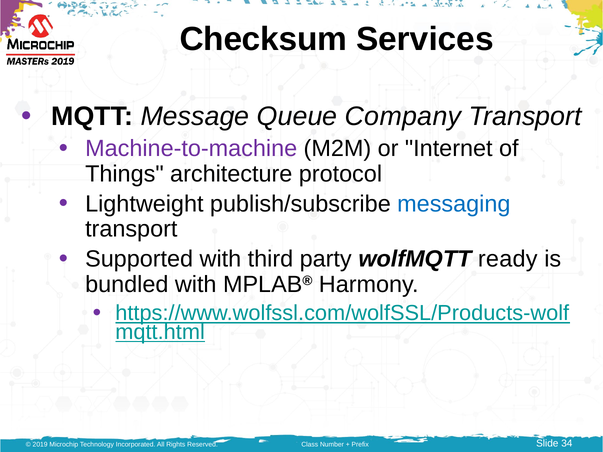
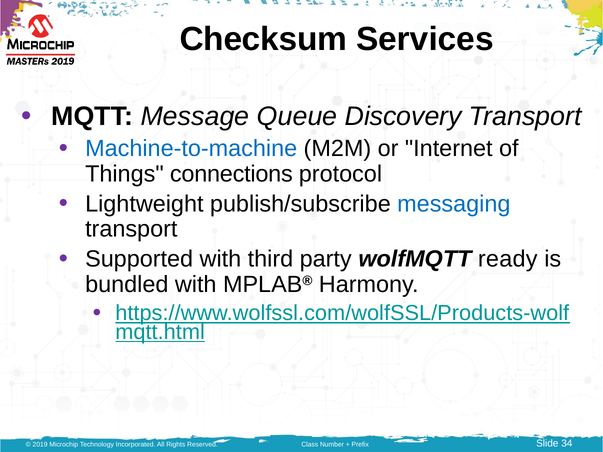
Company: Company -> Discovery (403, 117)
Machine-to-machine colour: purple -> blue (191, 149)
architecture: architecture -> connections (231, 174)
